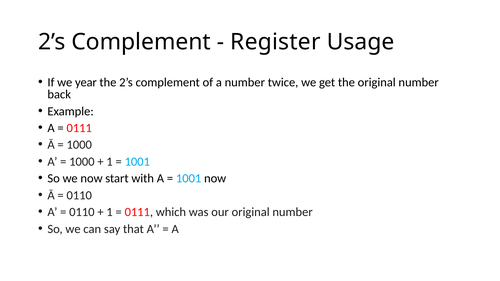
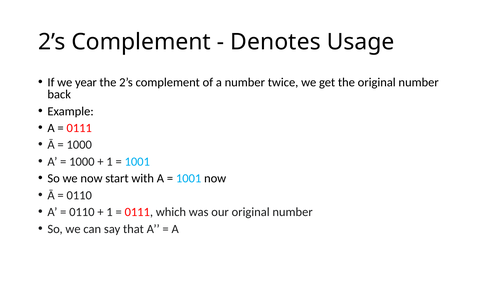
Register: Register -> Denotes (275, 42)
